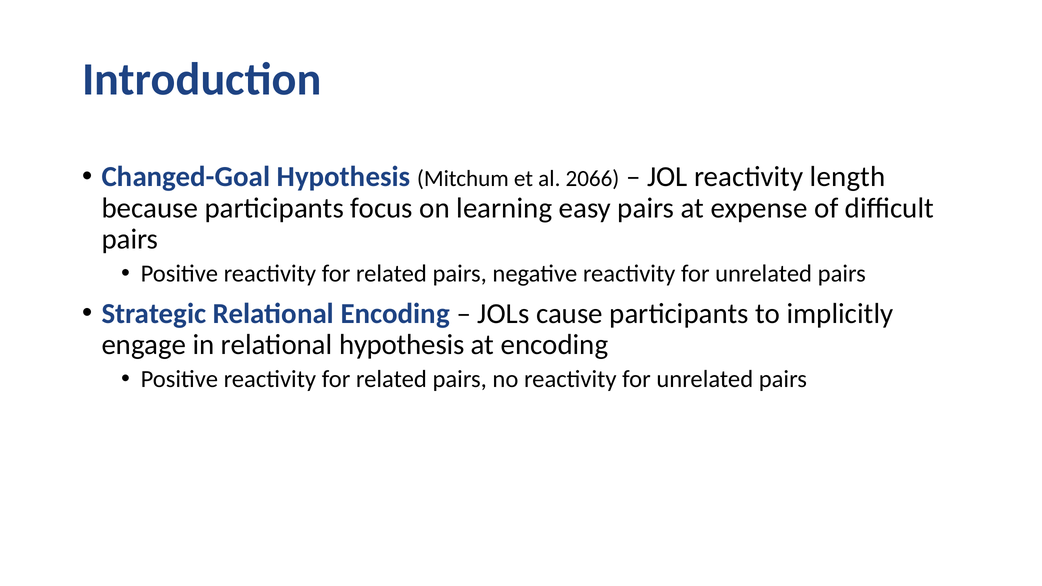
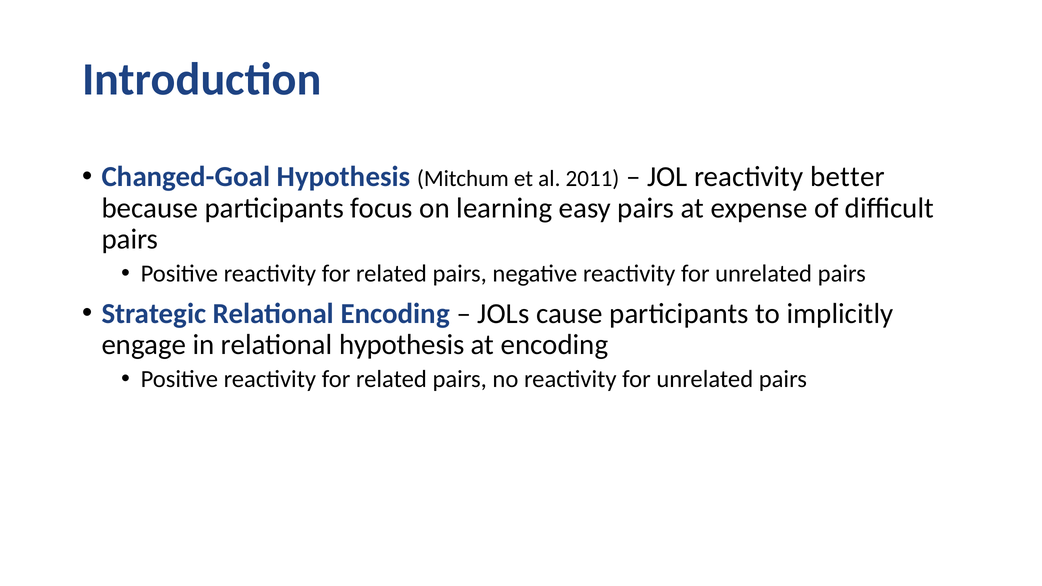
2066: 2066 -> 2011 (592, 179)
length: length -> better (848, 177)
